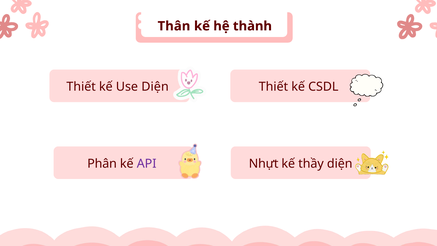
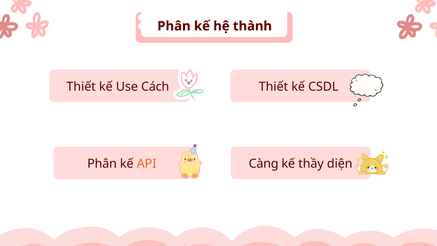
Thân: Thân -> Phân (174, 26)
Use Diện: Diện -> Cách (155, 87)
API colour: purple -> orange (147, 164)
Nhựt: Nhựt -> Càng (264, 164)
